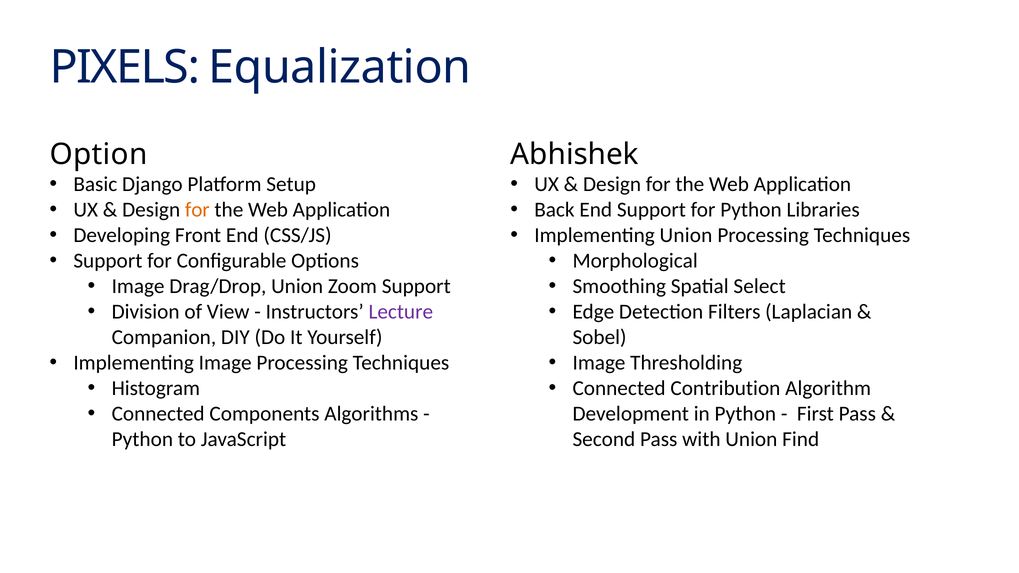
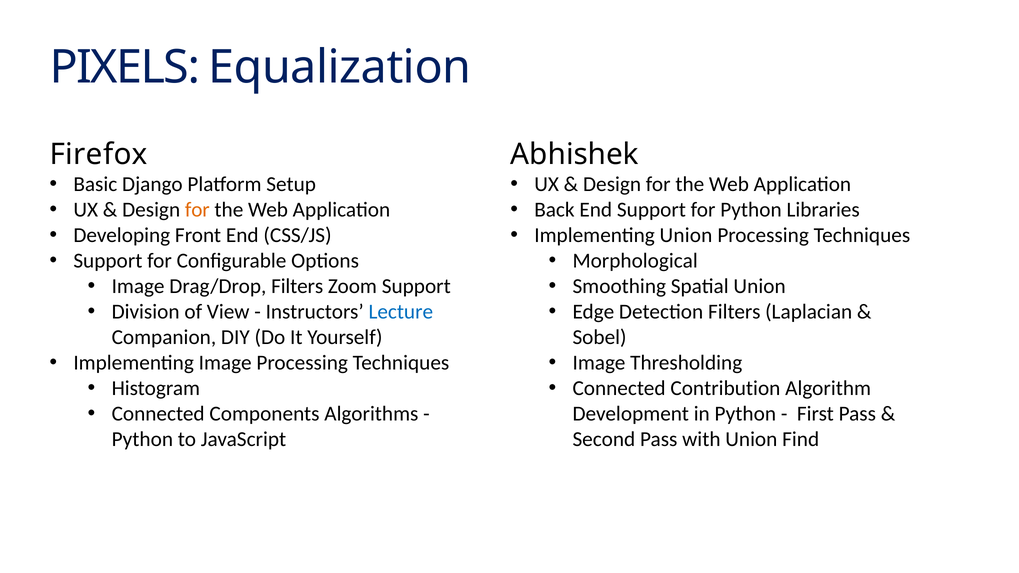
Option: Option -> Firefox (99, 155)
Drag/Drop Union: Union -> Filters (297, 286)
Spatial Select: Select -> Union (760, 286)
Lecture colour: purple -> blue (401, 312)
